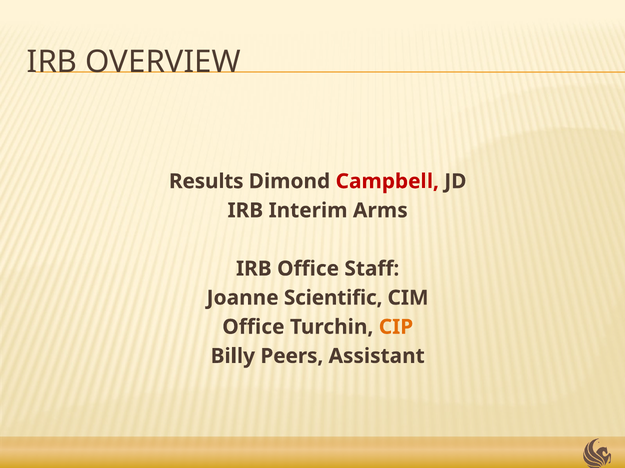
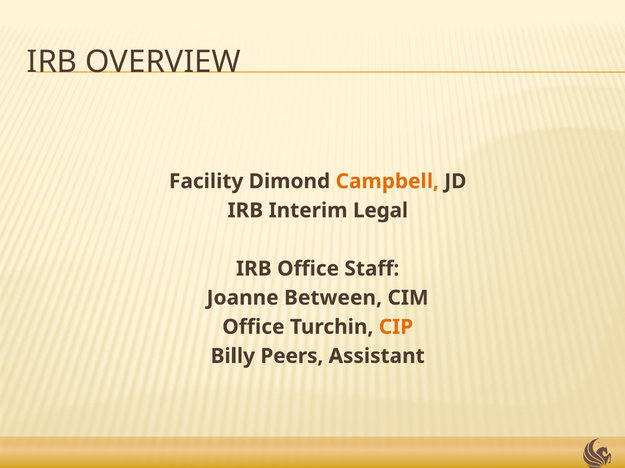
Results: Results -> Facility (206, 182)
Campbell colour: red -> orange (387, 182)
Arms: Arms -> Legal (381, 211)
Scientific: Scientific -> Between (333, 298)
